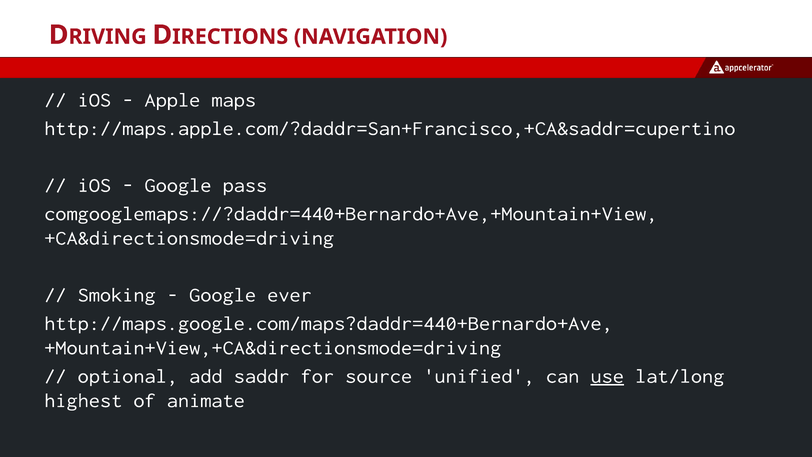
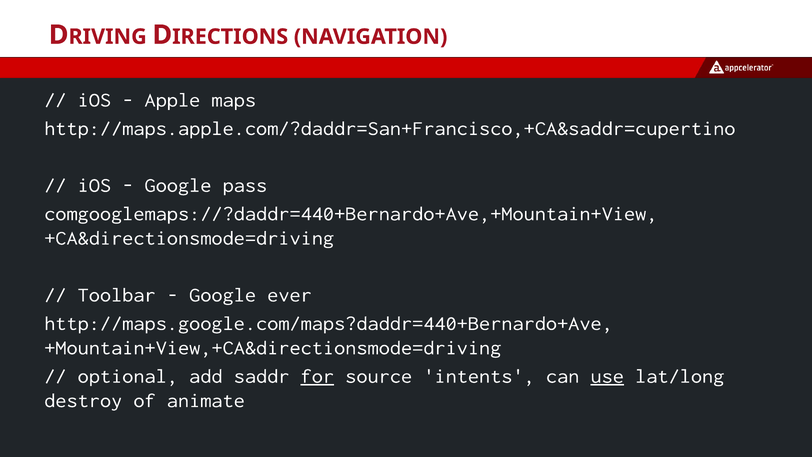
Smoking: Smoking -> Toolbar (117, 295)
for underline: none -> present (317, 376)
unified: unified -> intents (479, 376)
highest: highest -> destroy (83, 400)
